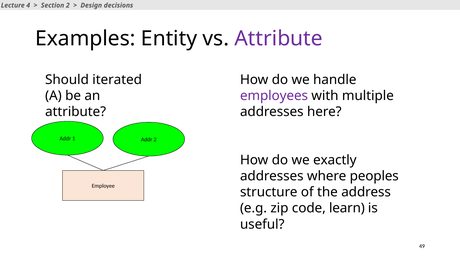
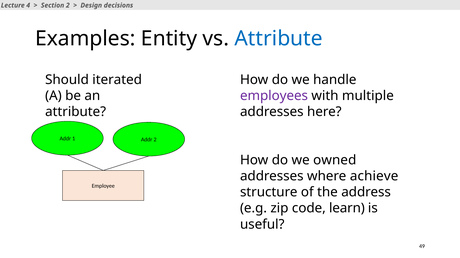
Attribute colour: purple -> blue (279, 39)
exactly: exactly -> owned (335, 160)
peoples: peoples -> achieve (374, 177)
